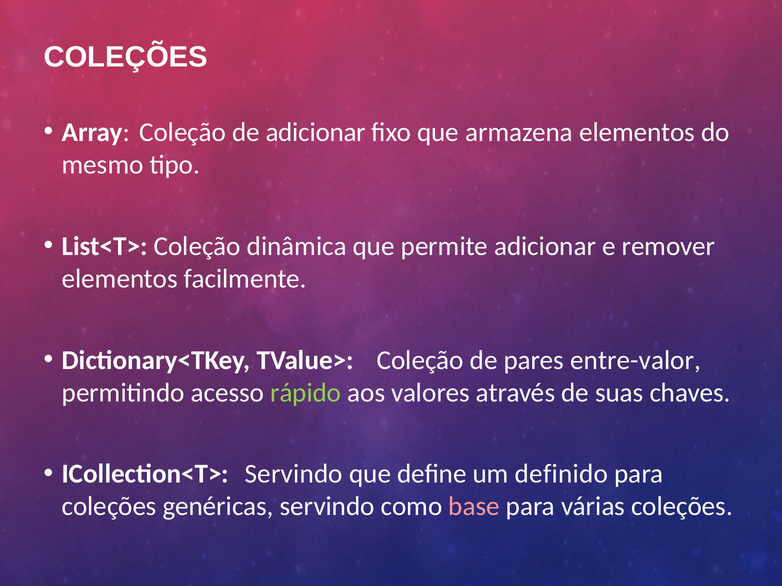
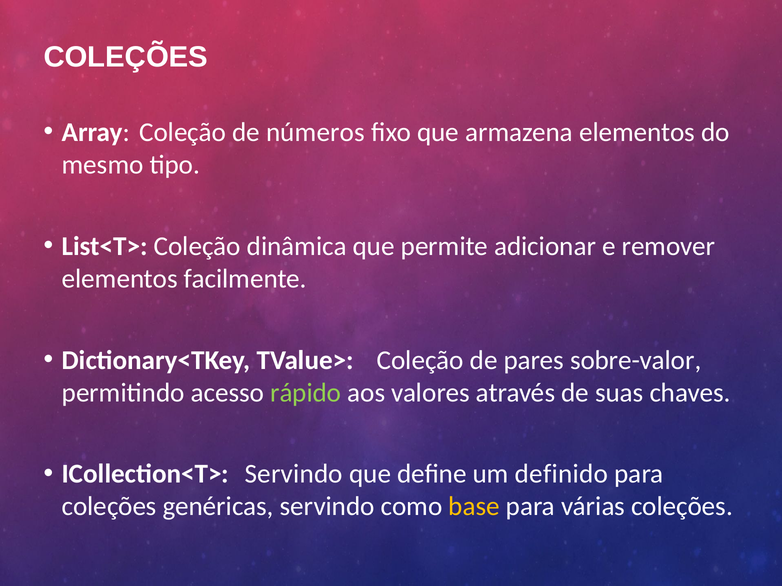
de adicionar: adicionar -> números (316, 132)
entre-valor: entre-valor -> sobre-valor (636, 360)
base colour: pink -> yellow (474, 507)
